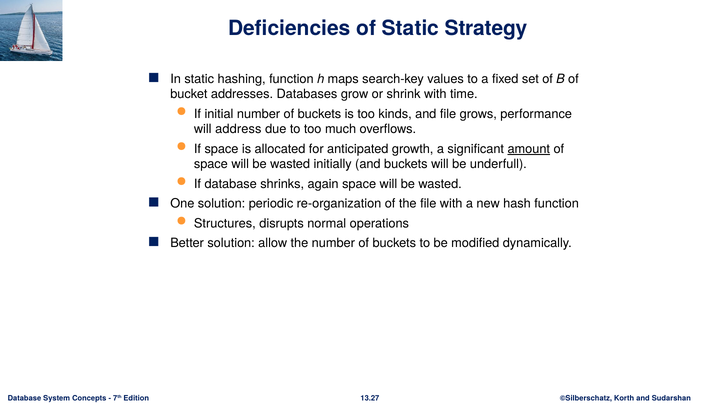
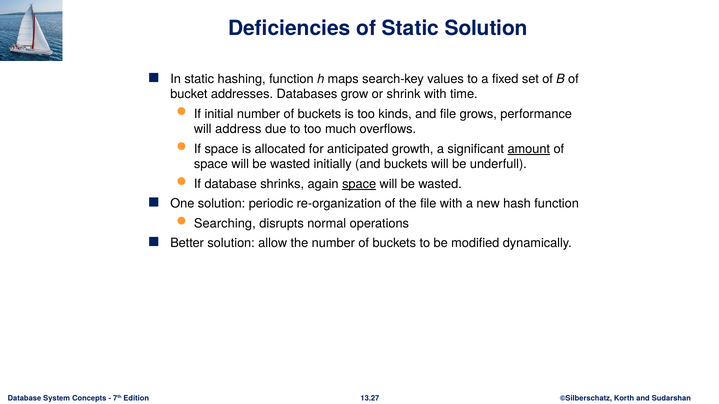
Static Strategy: Strategy -> Solution (486, 28)
space underline: none -> present (359, 184)
Structures: Structures -> Searching (225, 224)
